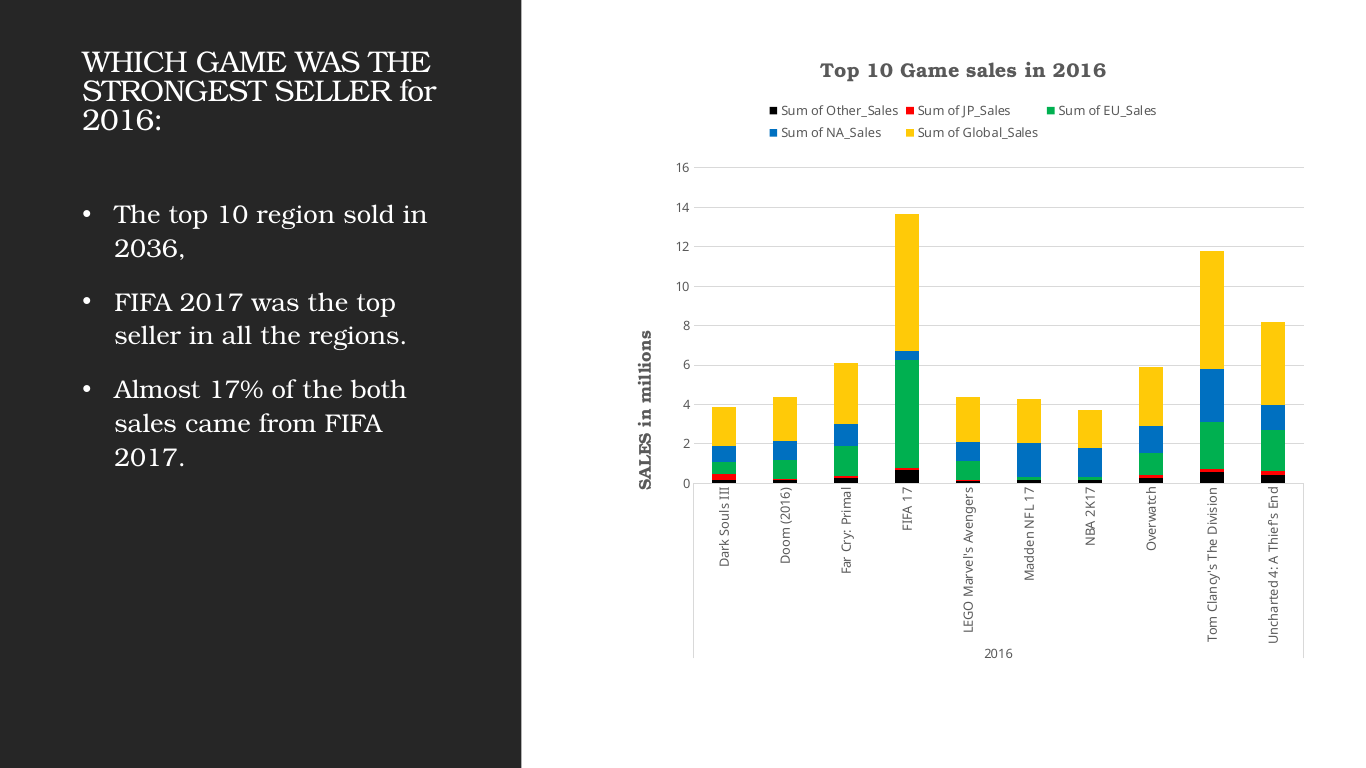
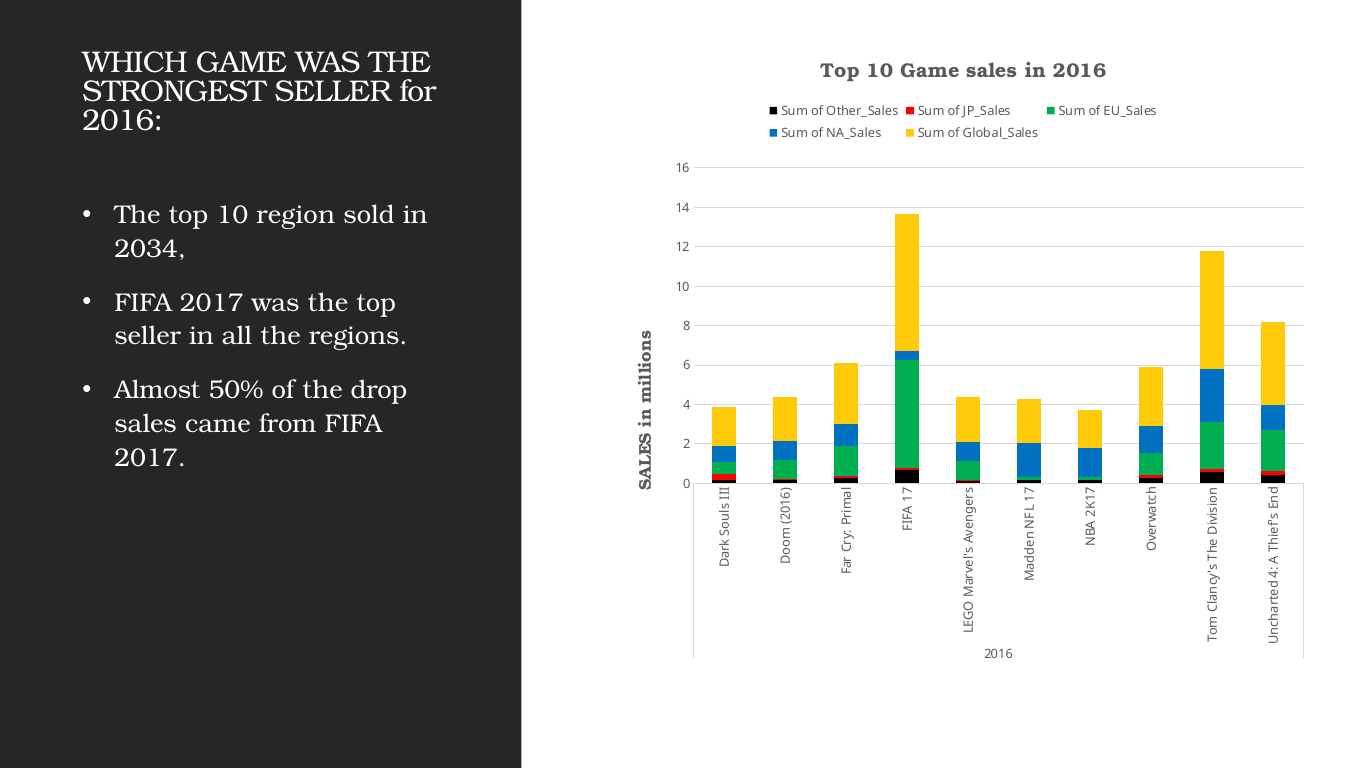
2036: 2036 -> 2034 (150, 249)
17%: 17% -> 50% (236, 390)
both: both -> drop (379, 390)
